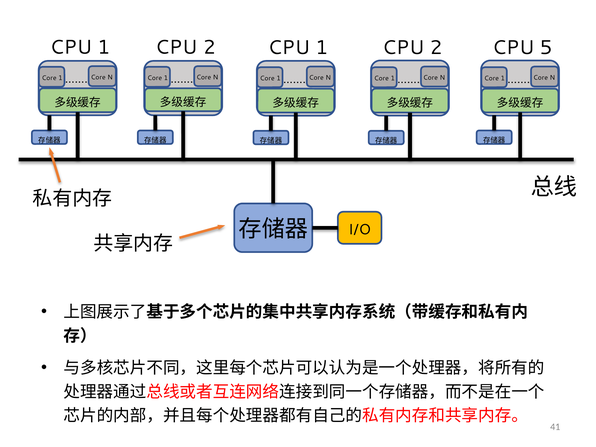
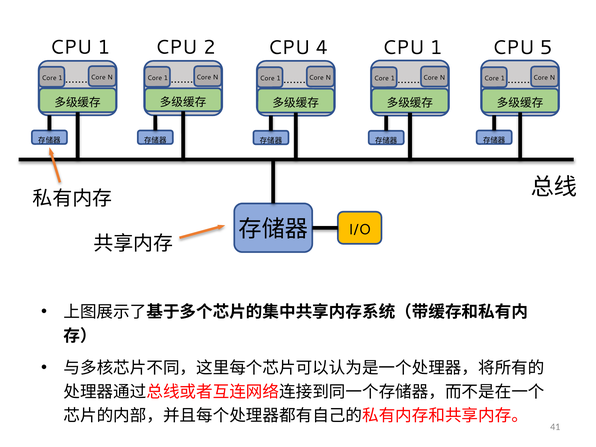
1: 1 -> 4 (322, 48)
2: 2 -> 1 (436, 48)
